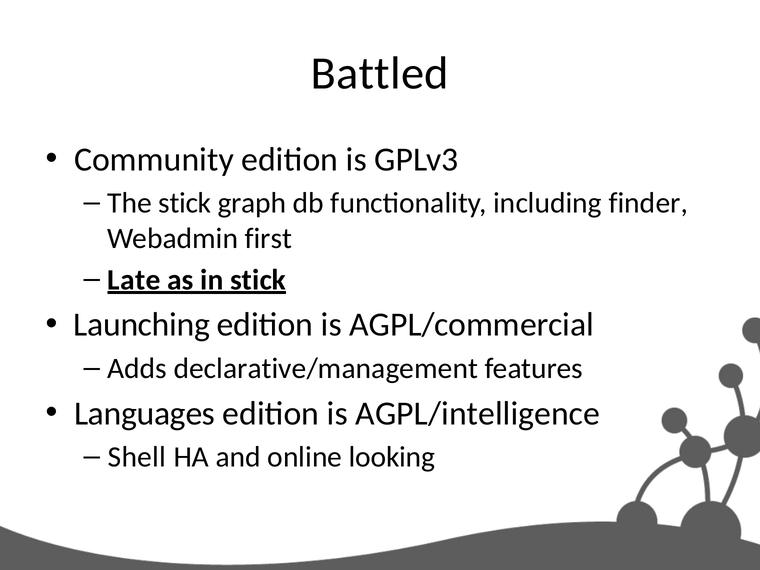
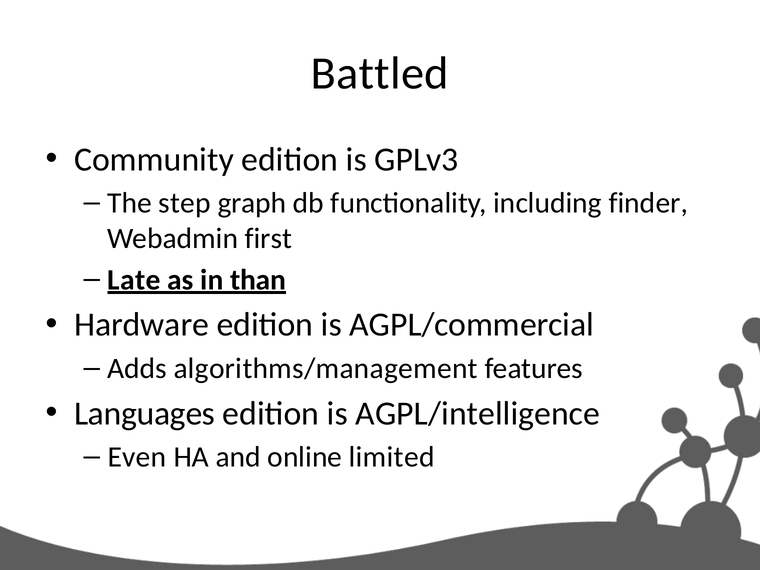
The stick: stick -> step (185, 203)
in stick: stick -> than (258, 280)
Launching: Launching -> Hardware (142, 325)
declarative/management: declarative/management -> algorithms/management (326, 368)
Shell: Shell -> Even (137, 457)
looking: looking -> limited (392, 457)
